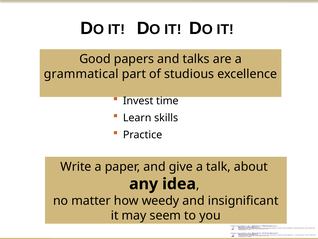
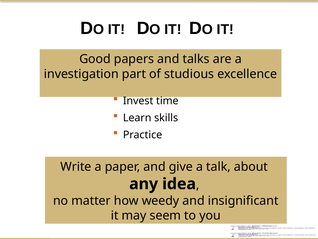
grammatical: grammatical -> investigation (81, 74)
